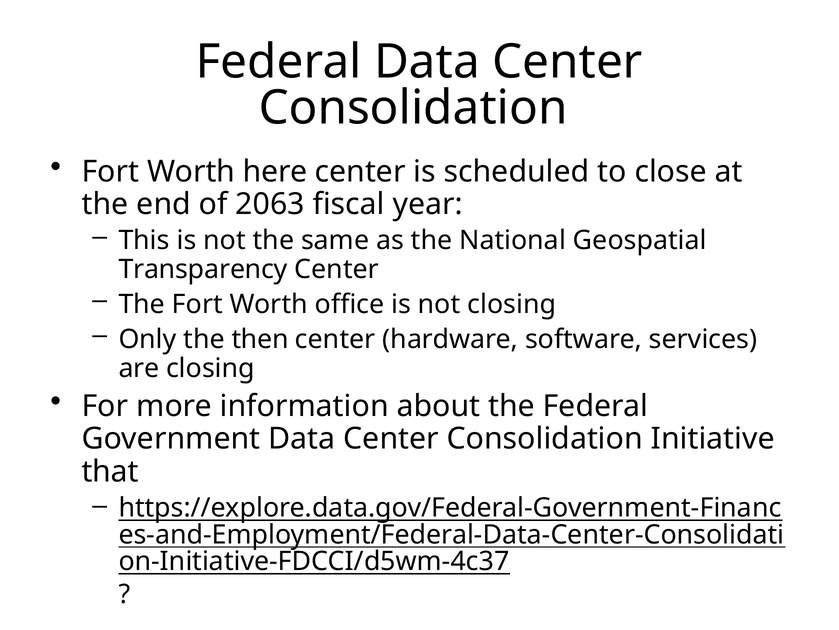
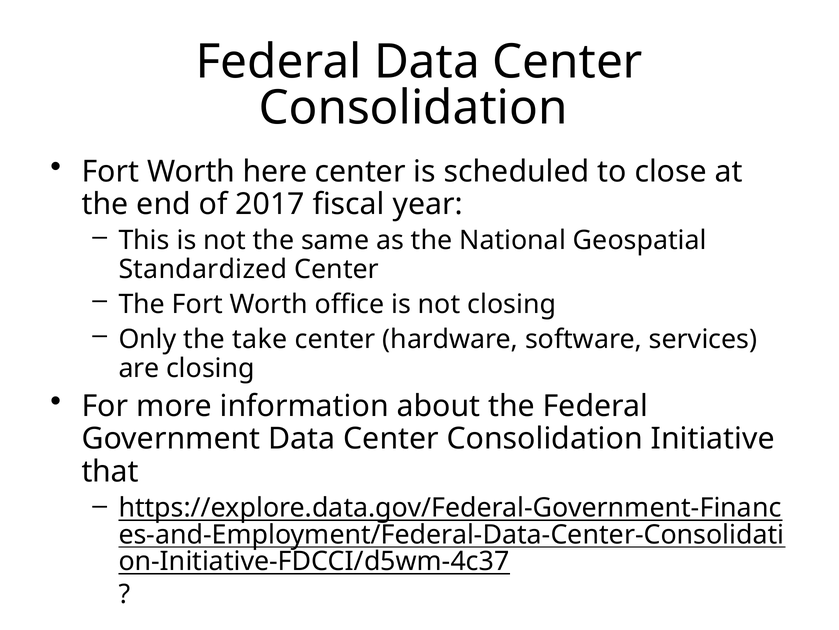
2063: 2063 -> 2017 (270, 204)
Transparency: Transparency -> Standardized (203, 269)
then: then -> take (260, 339)
